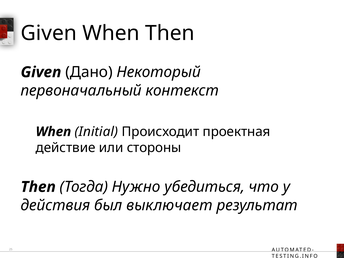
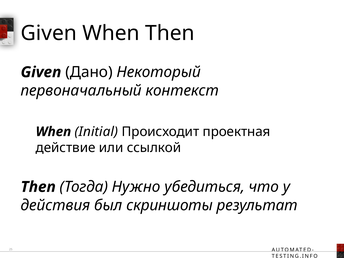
стороны: стороны -> ссылкой (154, 148)
выключает: выключает -> скриншоты (170, 205)
